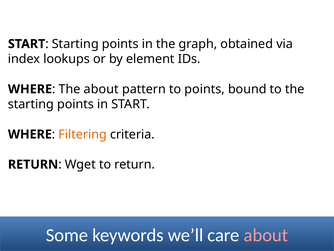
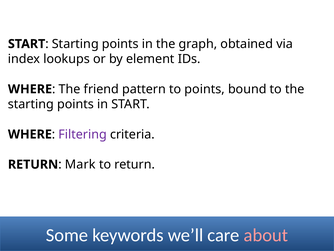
The about: about -> friend (101, 89)
Filtering colour: orange -> purple (83, 134)
Wget: Wget -> Mark (80, 164)
